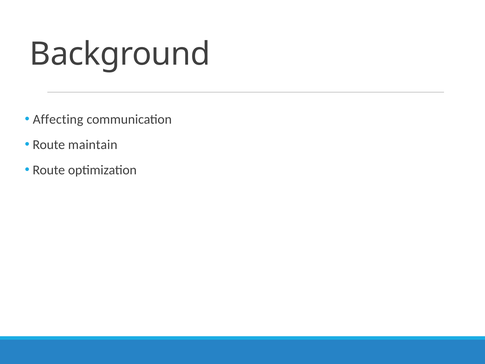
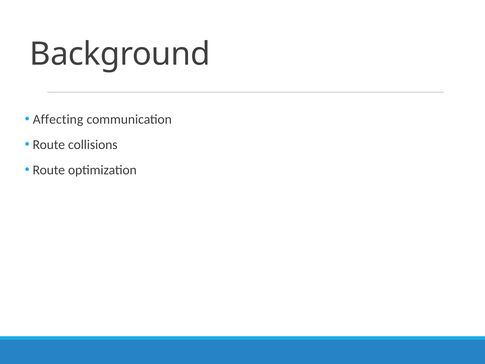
maintain: maintain -> collisions (93, 145)
